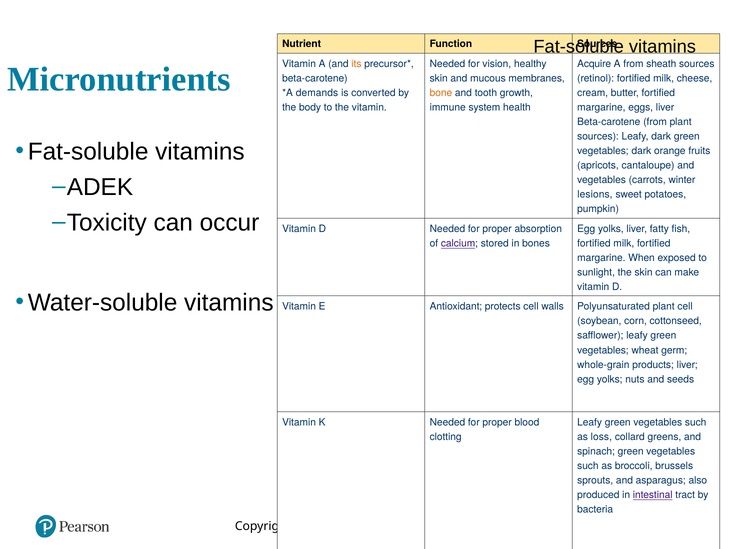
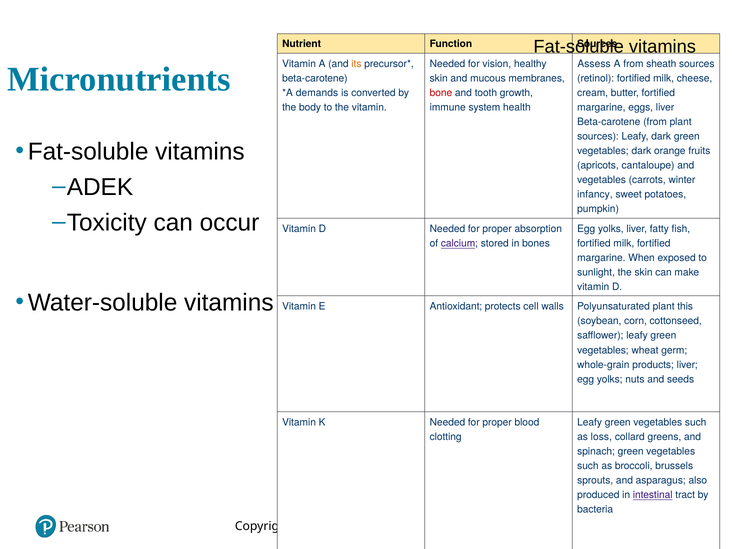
Acquire: Acquire -> Assess (594, 64)
bone colour: orange -> red (441, 93)
lesions: lesions -> infancy (595, 195)
plant cell: cell -> this (685, 307)
